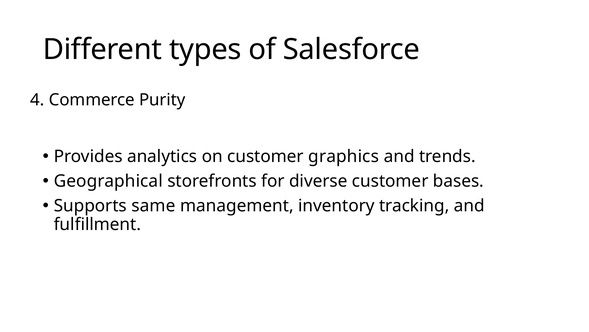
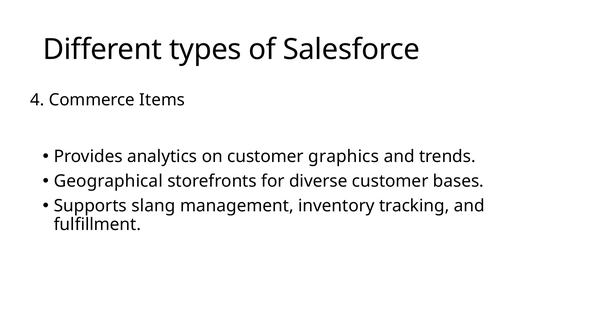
Purity: Purity -> Items (162, 100)
same: same -> slang (153, 205)
